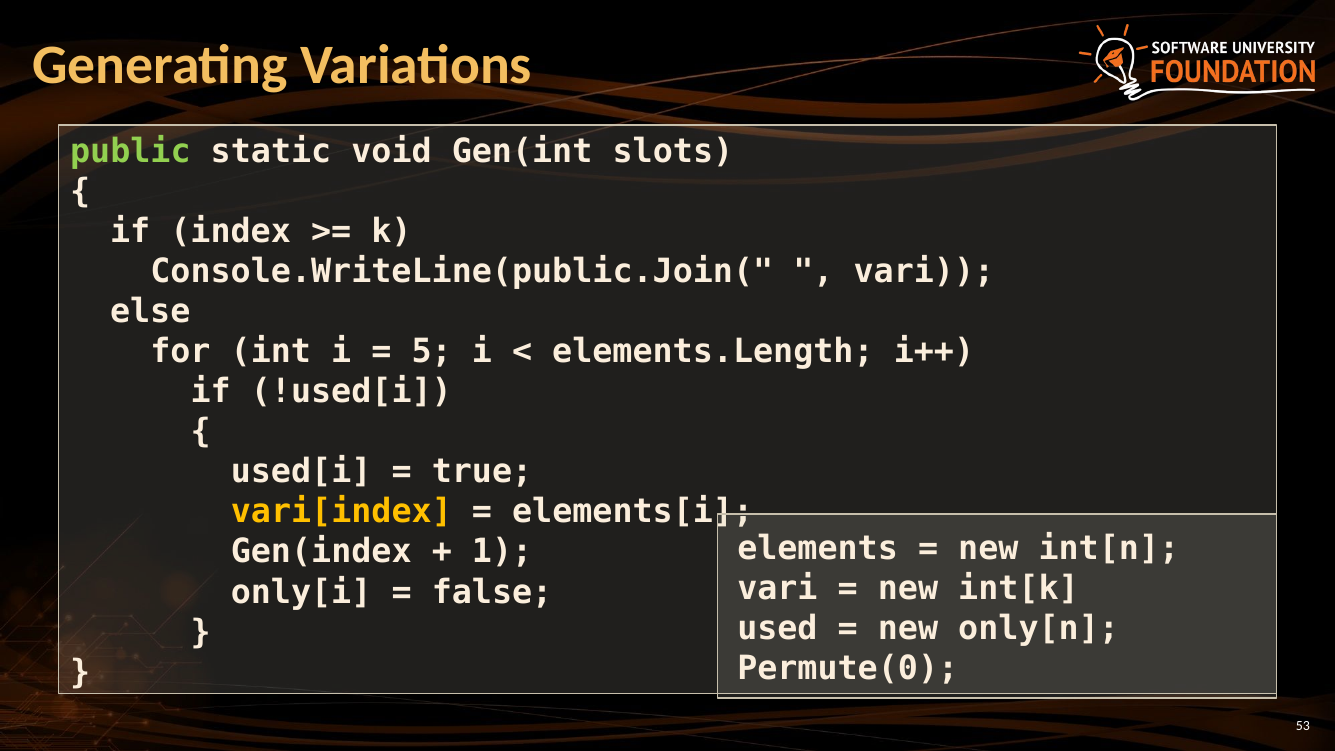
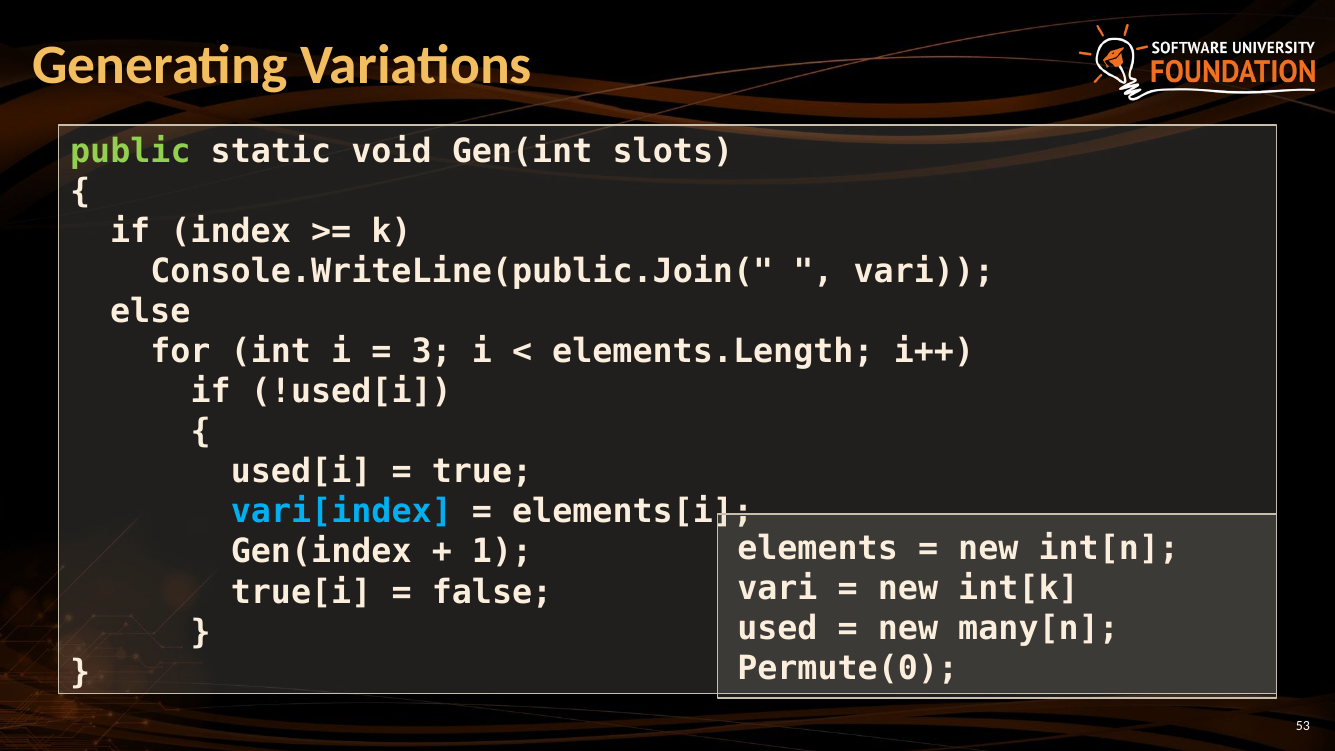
5: 5 -> 3 (432, 352)
vari[index colour: yellow -> light blue (341, 512)
only[i: only[i -> true[i (301, 592)
only[n: only[n -> many[n (1039, 628)
